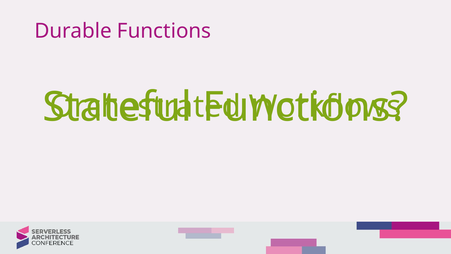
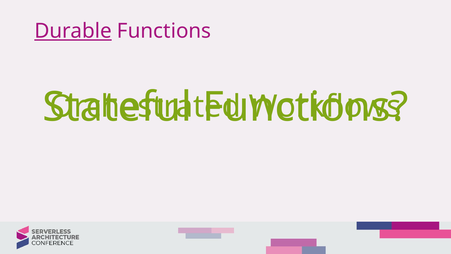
Durable underline: none -> present (73, 31)
